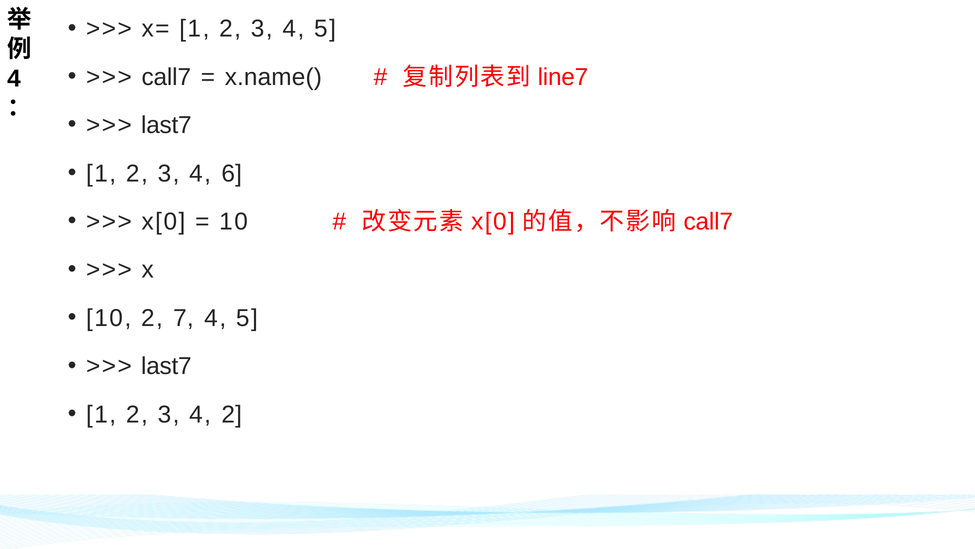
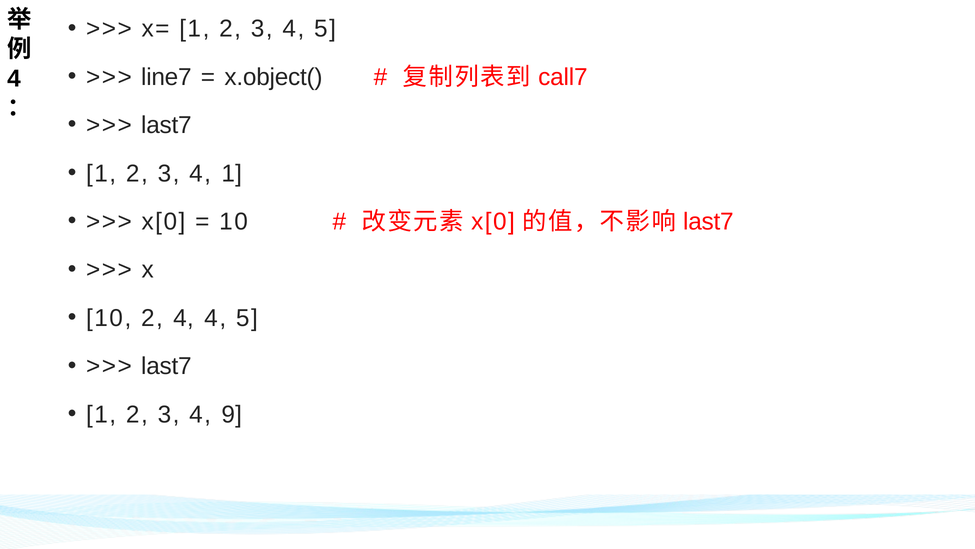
call7: call7 -> line7 (166, 77)
x.name(: x.name( -> x.object( (274, 77)
line7: line7 -> call7 (563, 77)
4 6: 6 -> 1 (232, 173)
call7: call7 -> last7 (708, 221)
2 7: 7 -> 4 (183, 318)
4 2: 2 -> 9 (232, 414)
